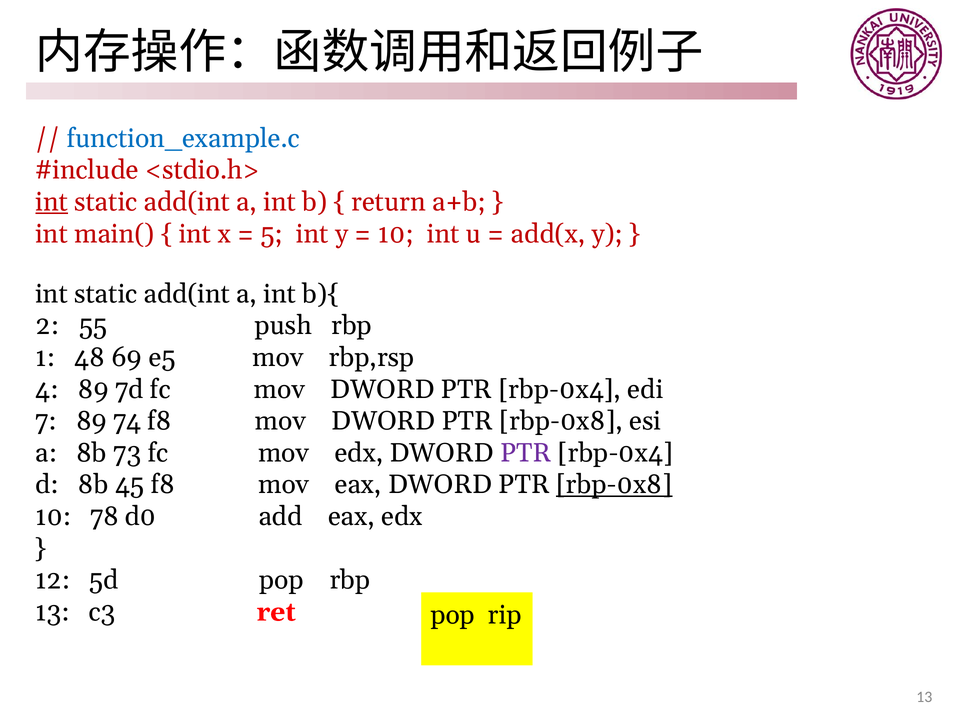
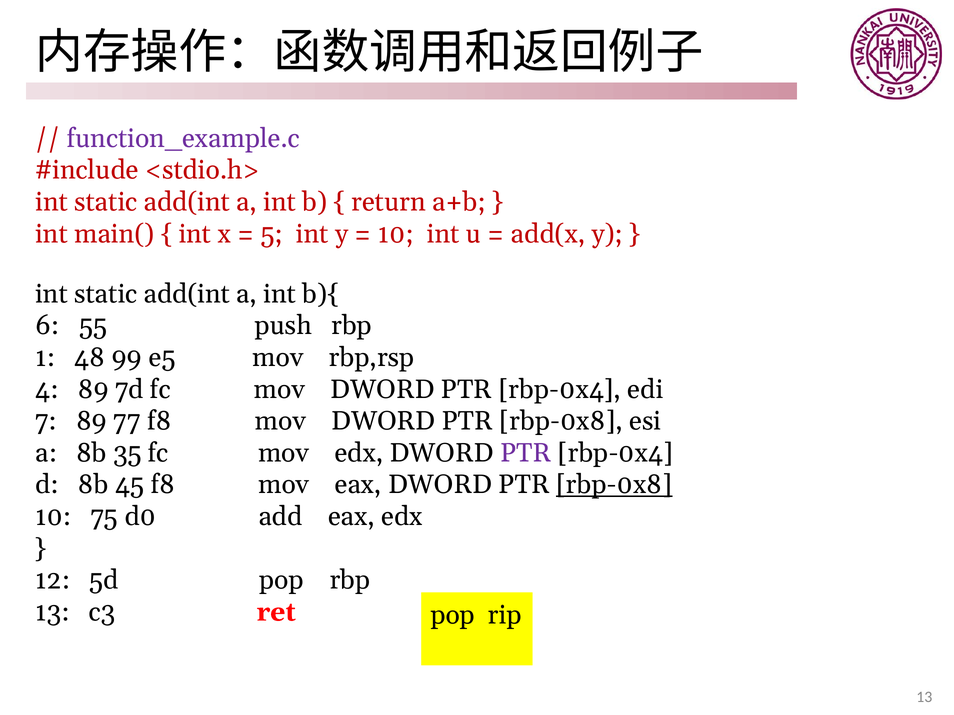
function_example.c colour: blue -> purple (183, 139)
int underline: present -> none (52, 202)
2: 2 -> 6 (47, 326)
69: 69 -> 99 (127, 358)
74: 74 -> 77 (127, 421)
73: 73 -> 35 (127, 453)
78: 78 -> 75 (104, 517)
